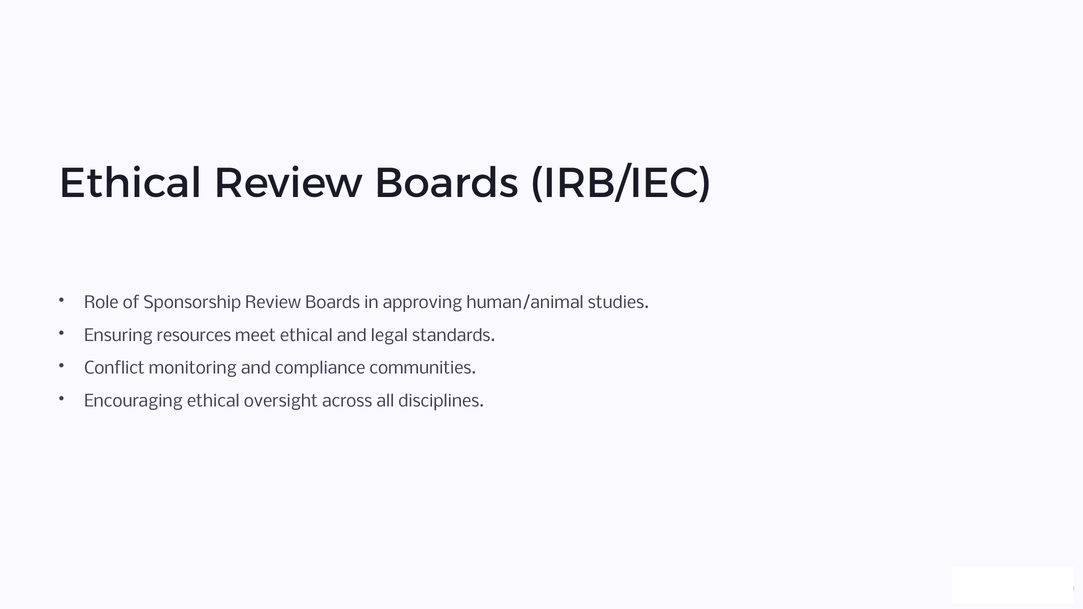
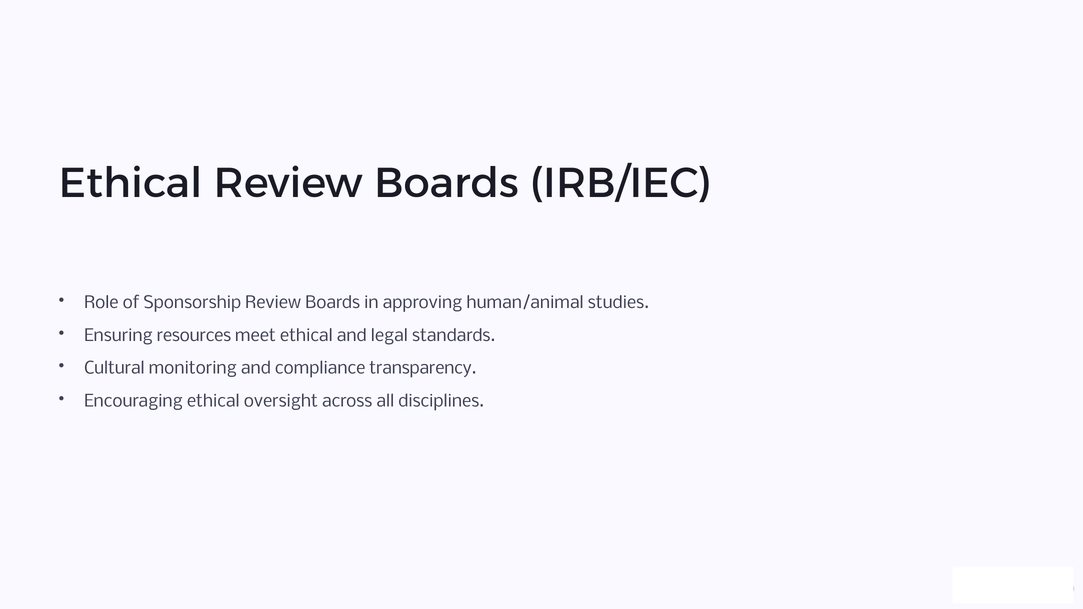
Conflict: Conflict -> Cultural (114, 369)
communities: communities -> transparency (423, 369)
